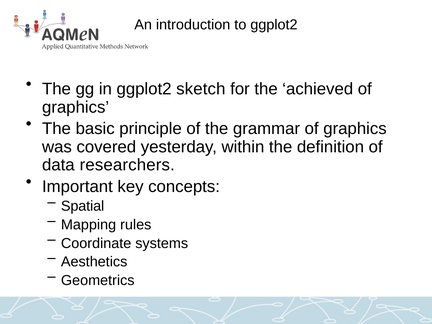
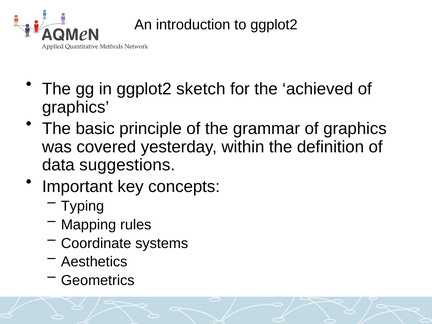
researchers: researchers -> suggestions (127, 165)
Spatial: Spatial -> Typing (83, 206)
